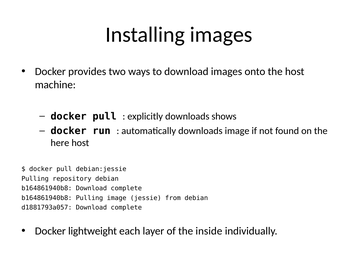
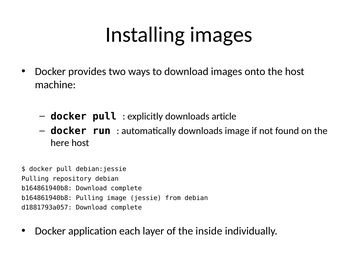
shows: shows -> article (224, 116)
lightweight: lightweight -> application (93, 232)
